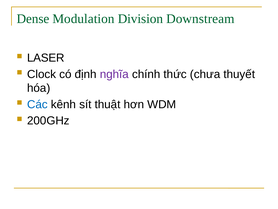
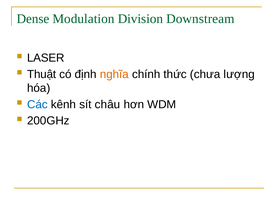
Clock: Clock -> Thuật (42, 74)
nghĩa colour: purple -> orange (114, 74)
thuyết: thuyết -> lượng (239, 74)
thuật: thuật -> châu (107, 104)
